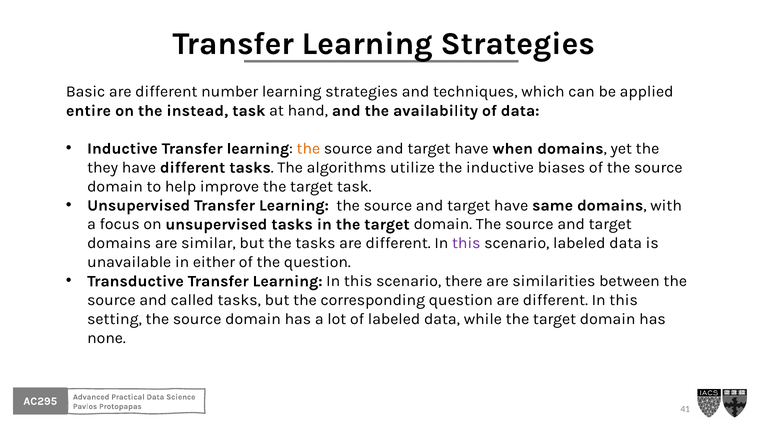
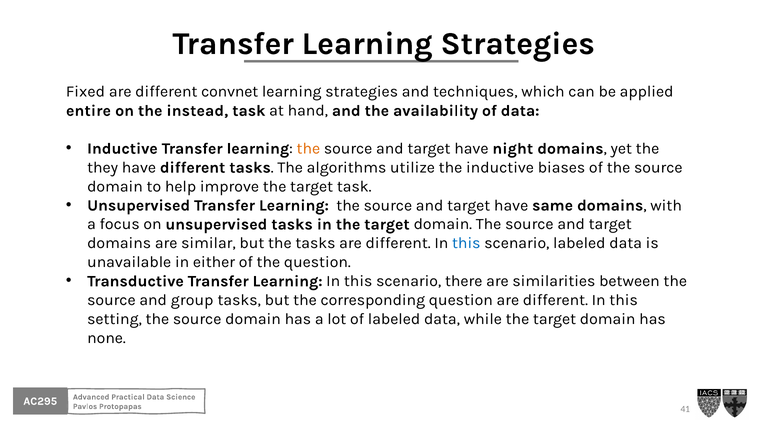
Basic: Basic -> Fixed (85, 92)
number: number -> convnet (230, 92)
when: when -> night (513, 148)
this colour: purple -> blue (466, 243)
called: called -> group (192, 300)
